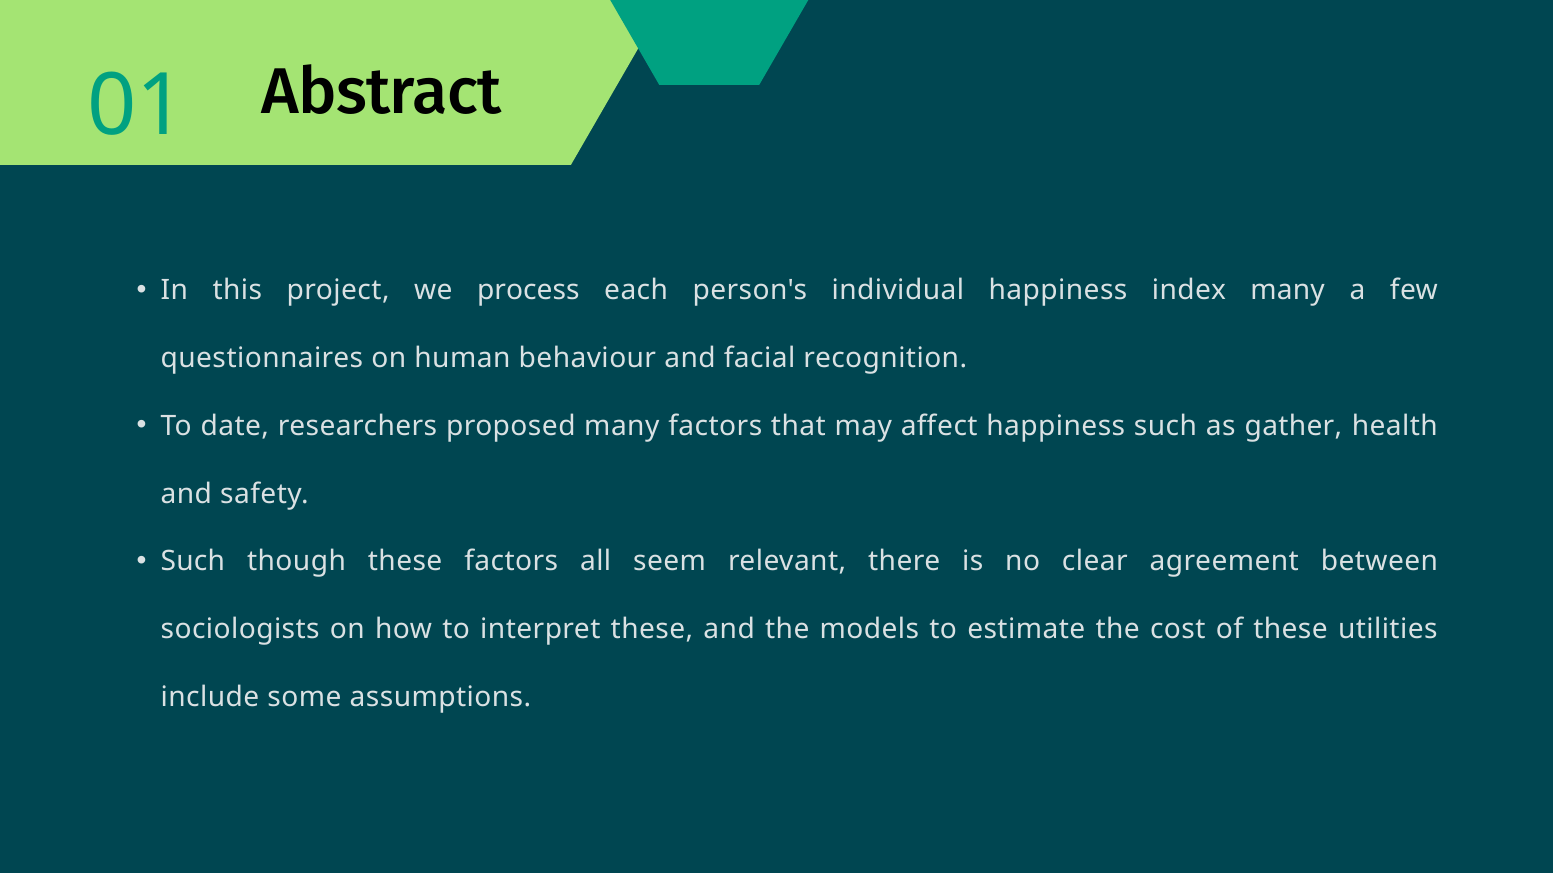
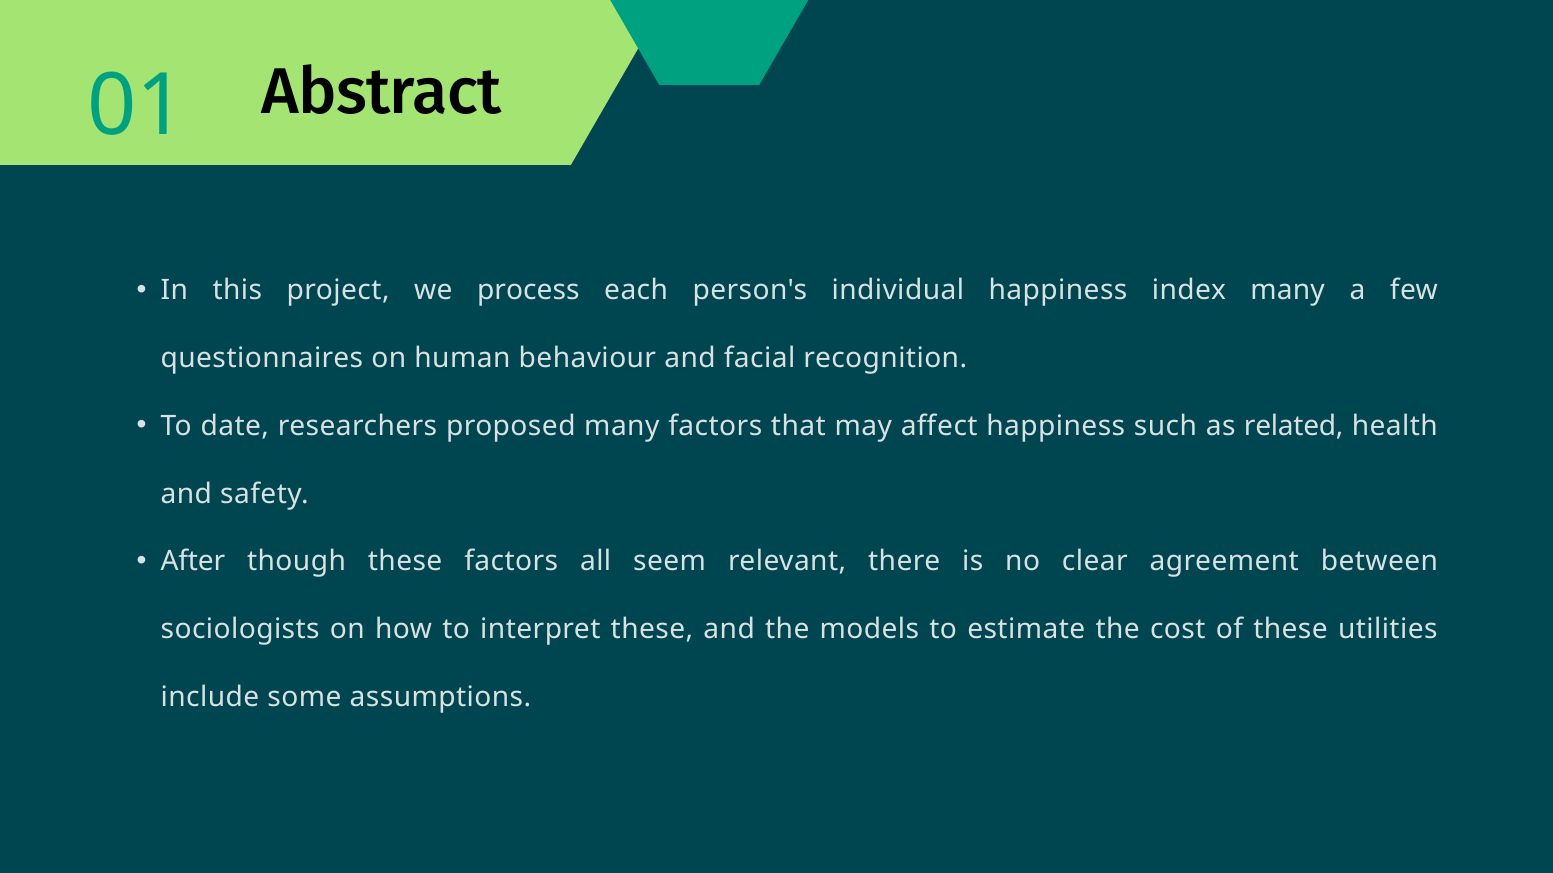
gather: gather -> related (1294, 426)
Such: Such -> After (193, 562)
